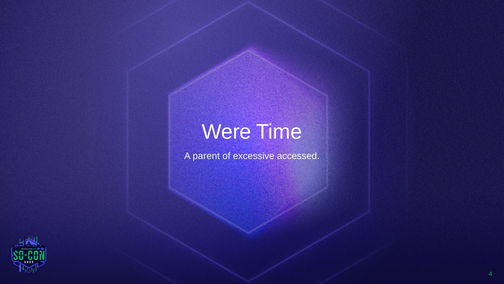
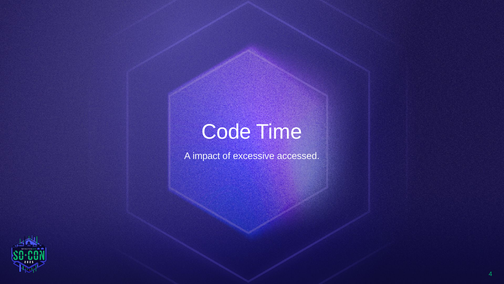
Were: Were -> Code (226, 132)
parent: parent -> impact (206, 156)
